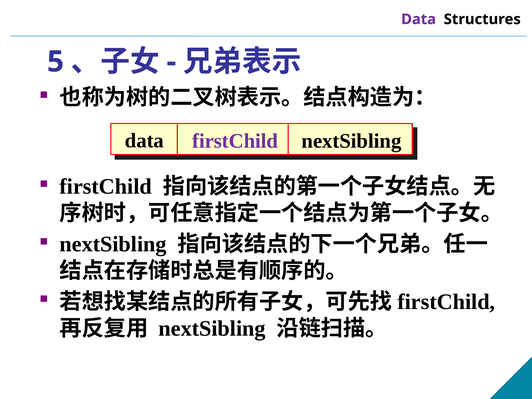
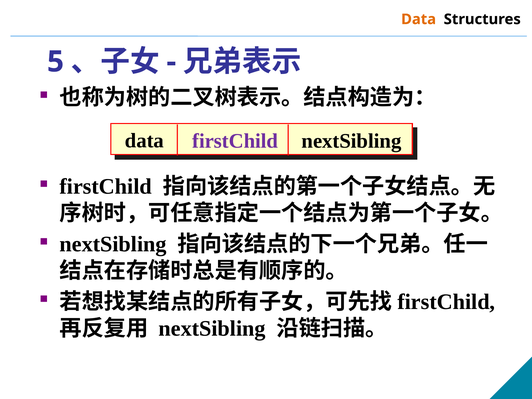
Data colour: purple -> orange (419, 19)
